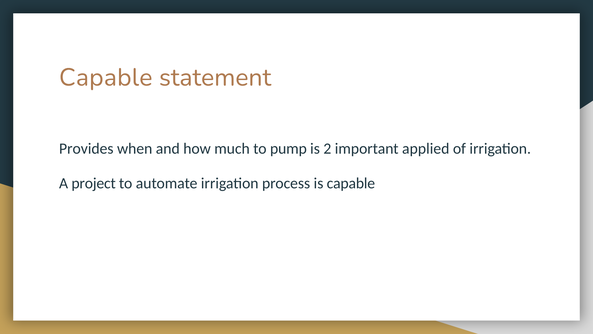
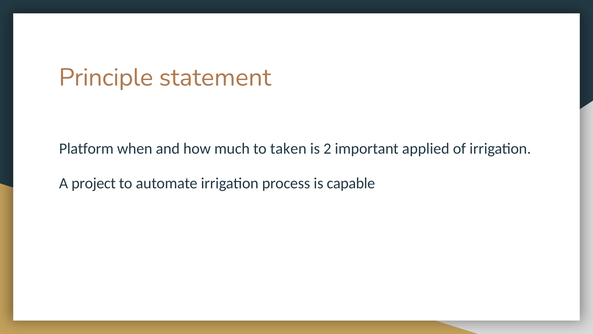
Capable: Capable -> Principle (106, 77)
Provides: Provides -> Platform (86, 148)
pump: pump -> taken (288, 148)
